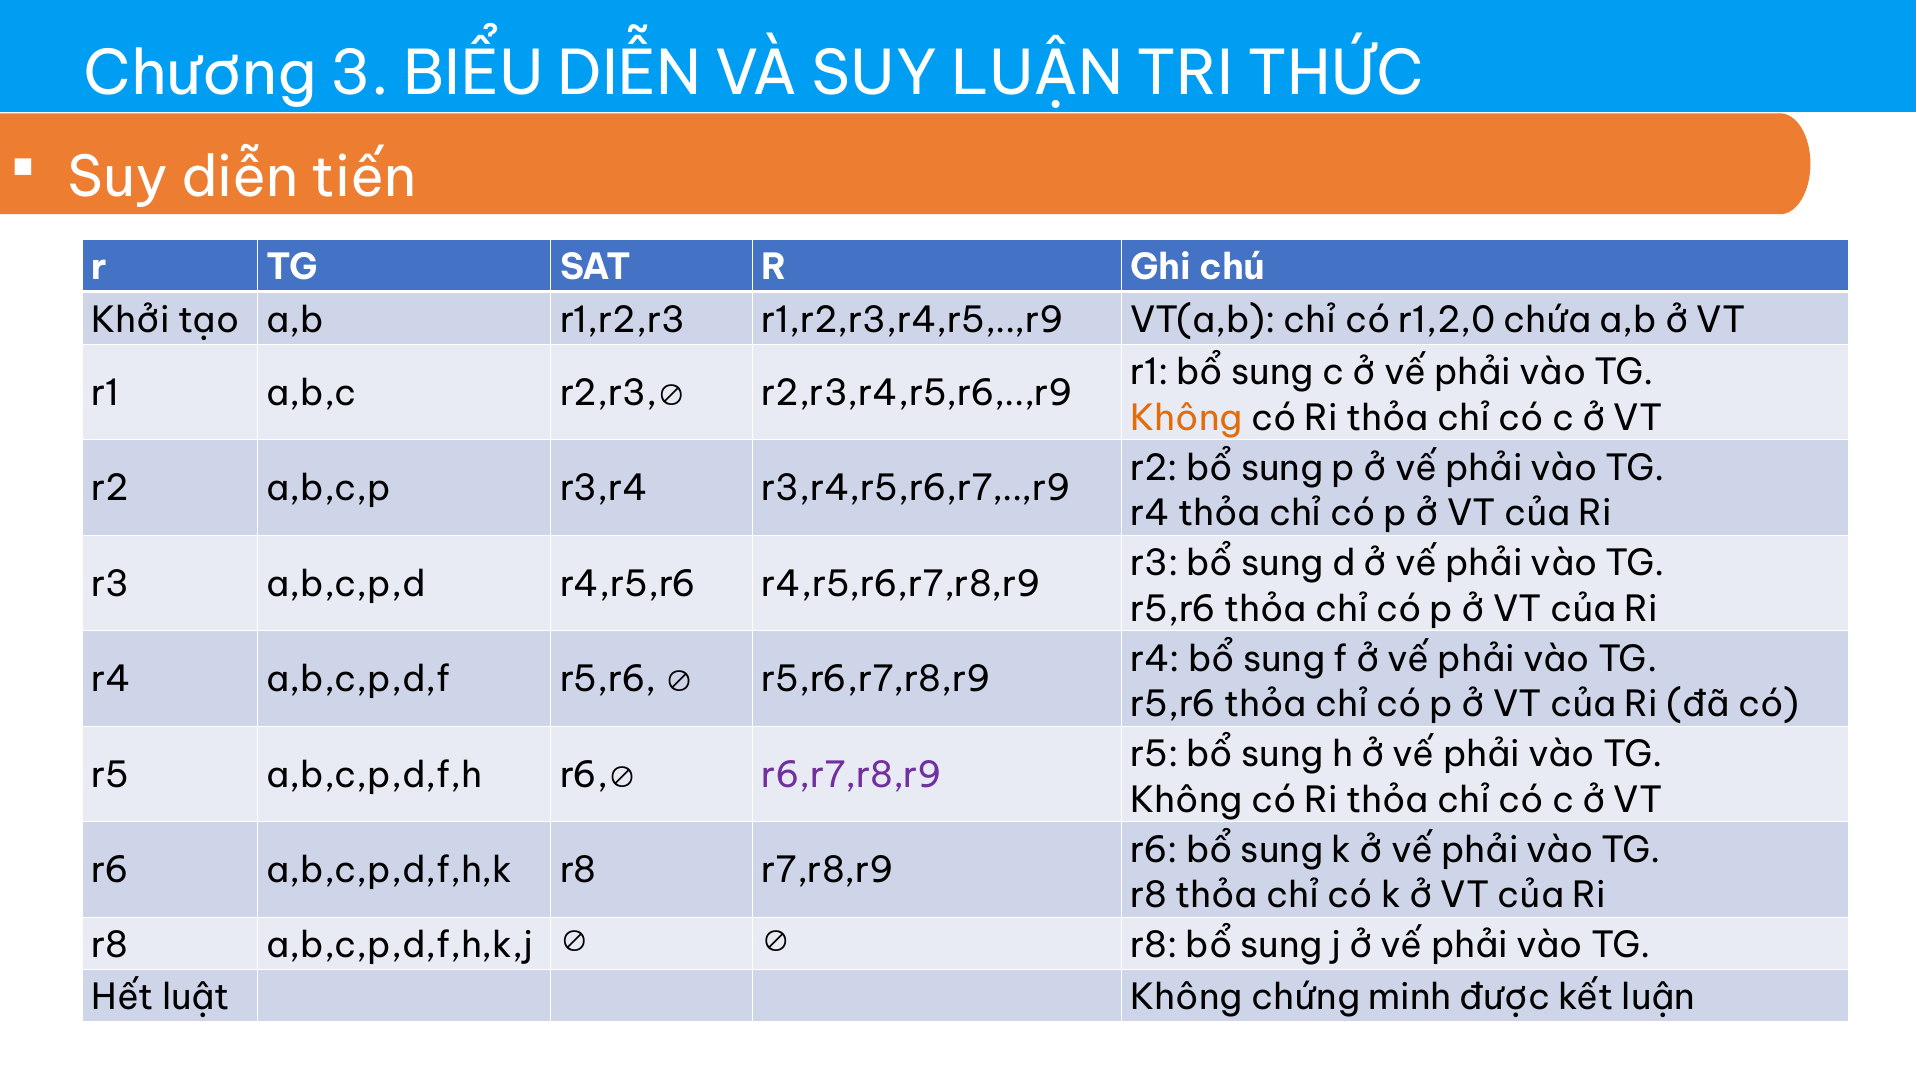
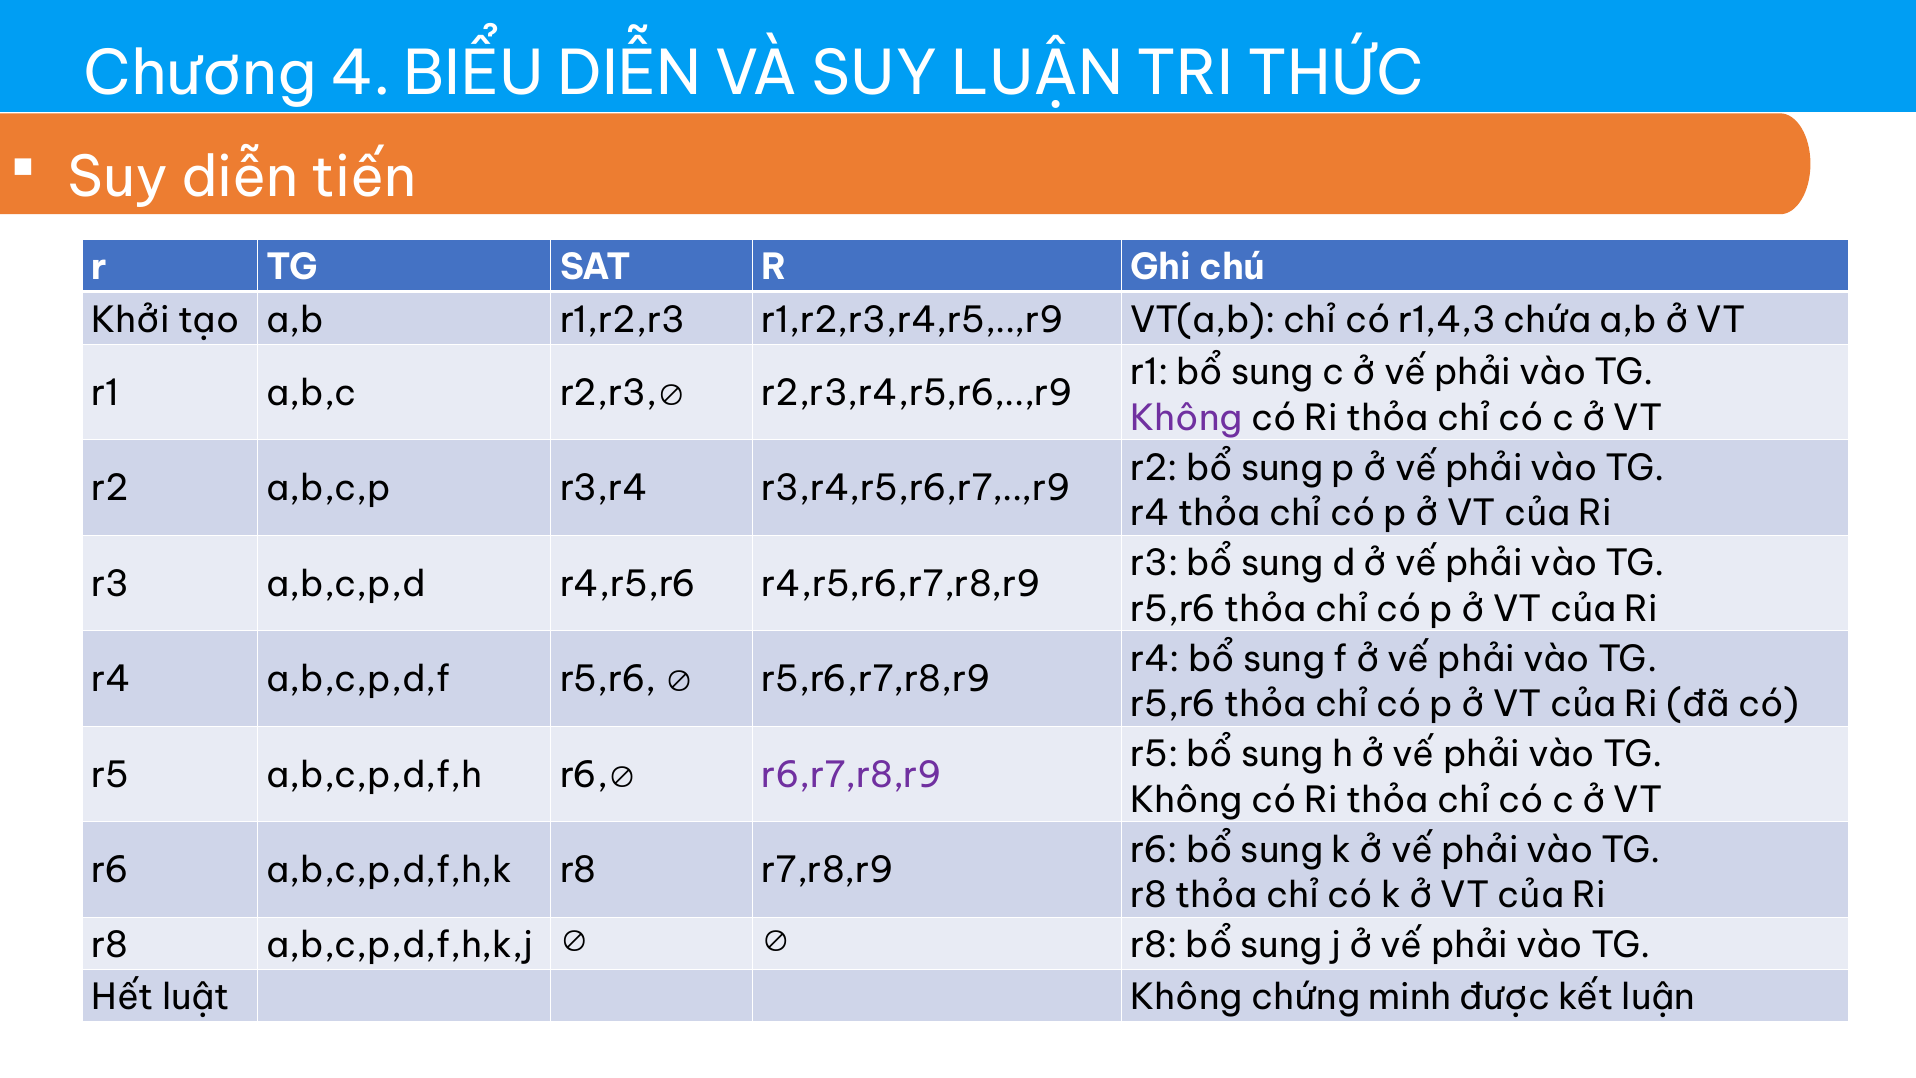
3: 3 -> 4 (360, 74)
r1,2,0: r1,2,0 -> r1,4,3 (1447, 320)
Không colour: orange -> purple (1187, 418)
